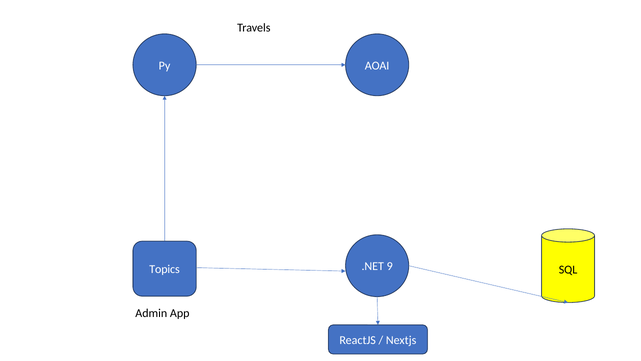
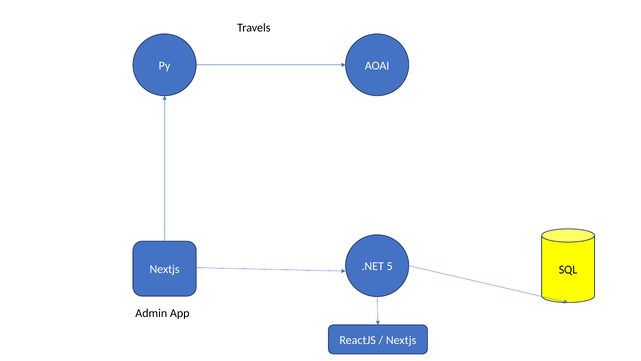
9: 9 -> 5 (390, 266)
Topics: Topics -> Nextjs (165, 269)
